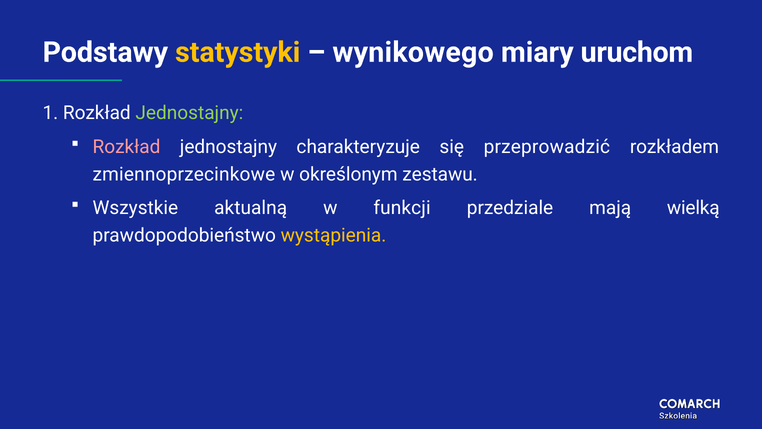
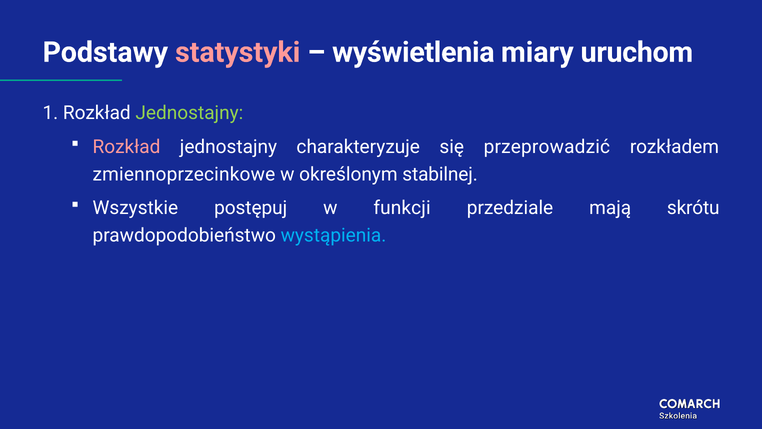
statystyki colour: yellow -> pink (238, 52)
wynikowego: wynikowego -> wyświetlenia (413, 52)
zestawu: zestawu -> stabilnej (440, 174)
aktualną: aktualną -> postępuj (251, 208)
wielką: wielką -> skrótu (693, 208)
wystąpienia colour: yellow -> light blue (333, 235)
